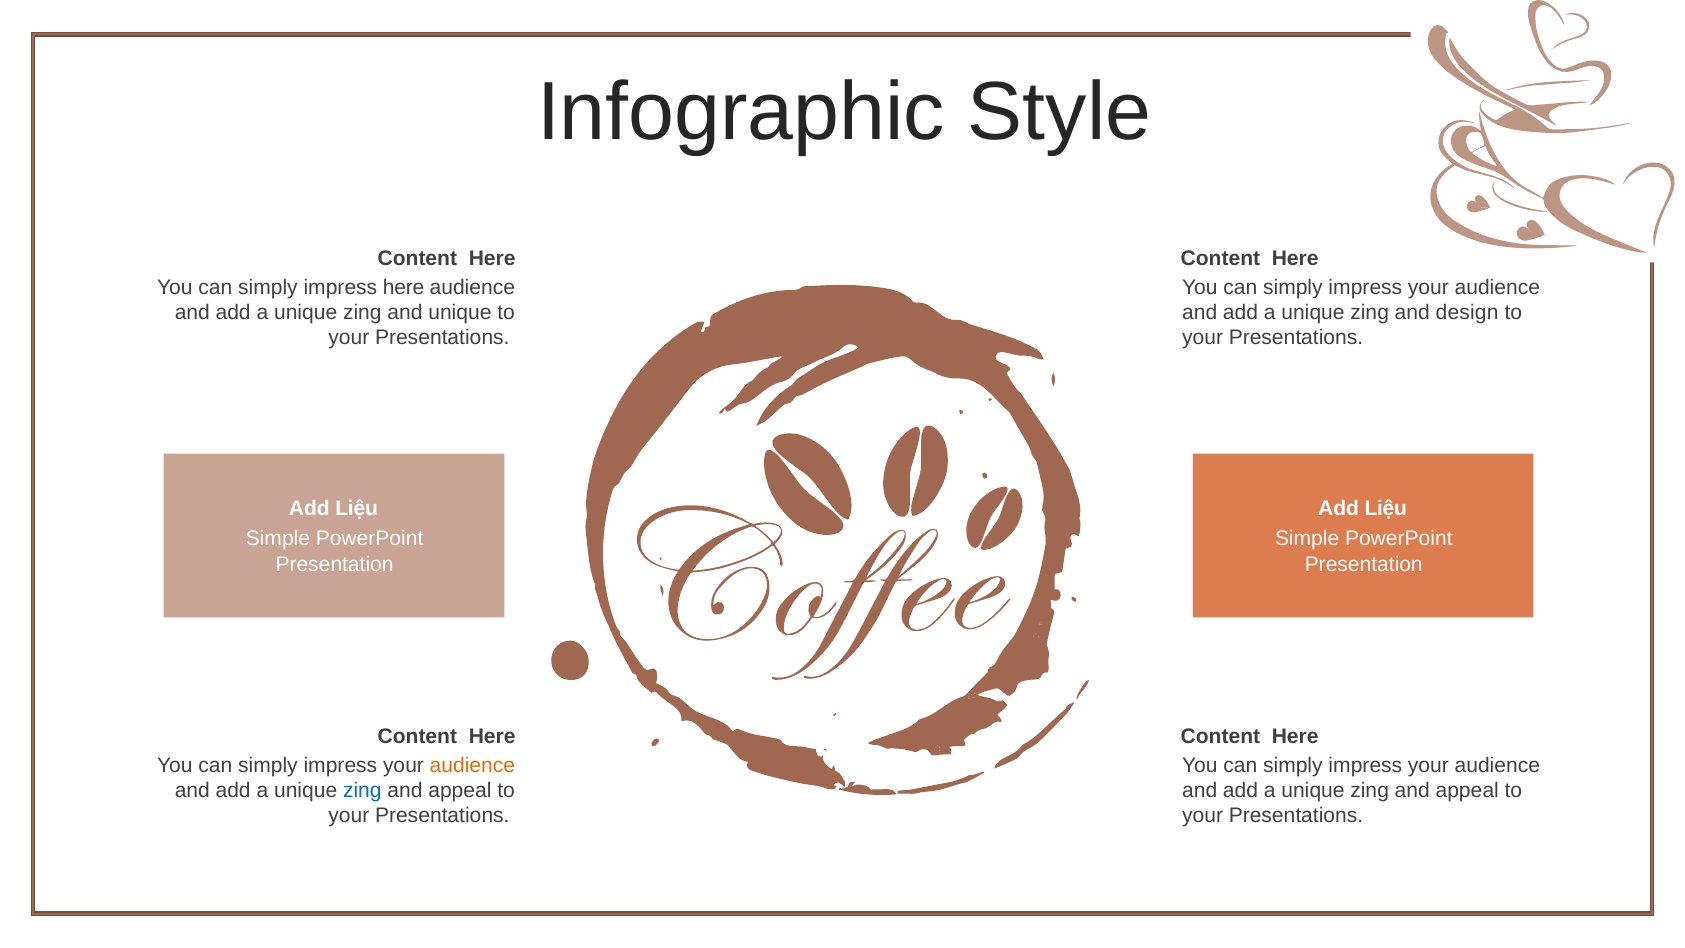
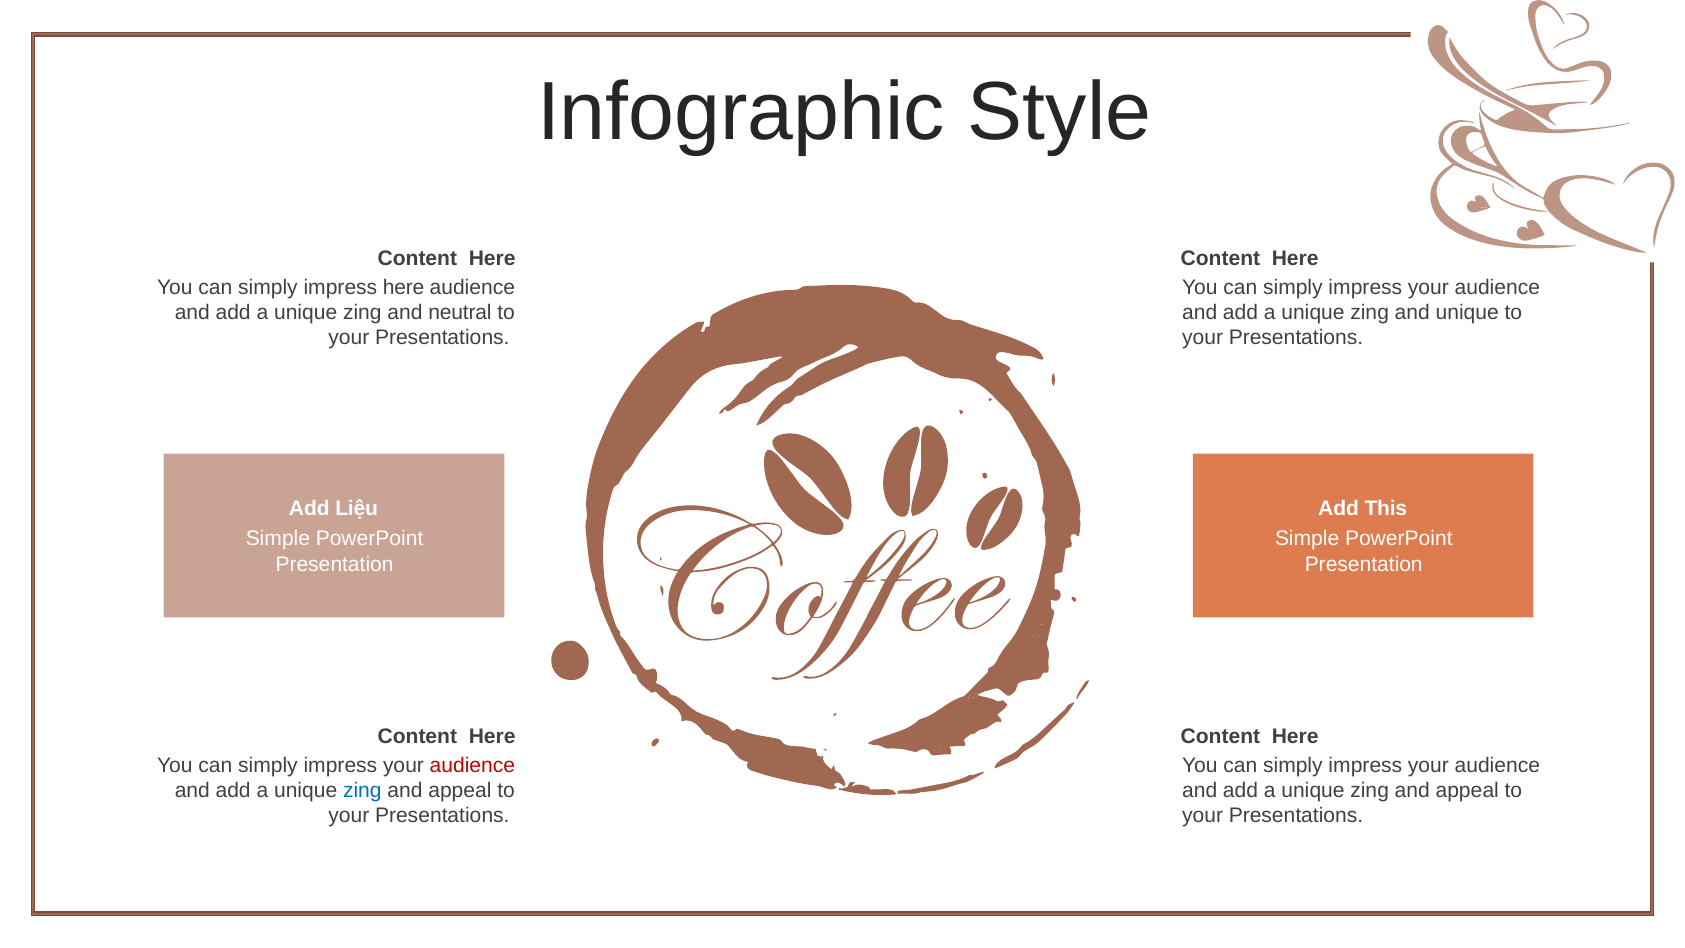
and unique: unique -> neutral (460, 313)
and design: design -> unique (1467, 313)
Liệu: Liệu -> This (1386, 509)
audience colour: orange -> red (472, 765)
